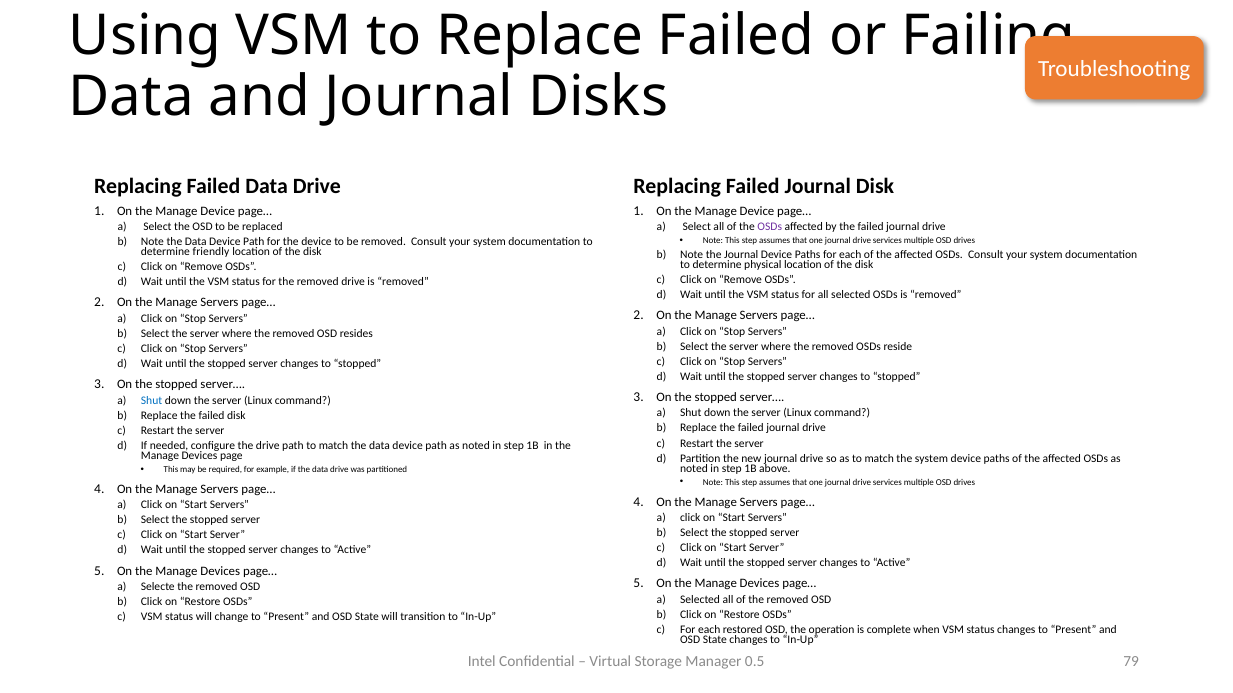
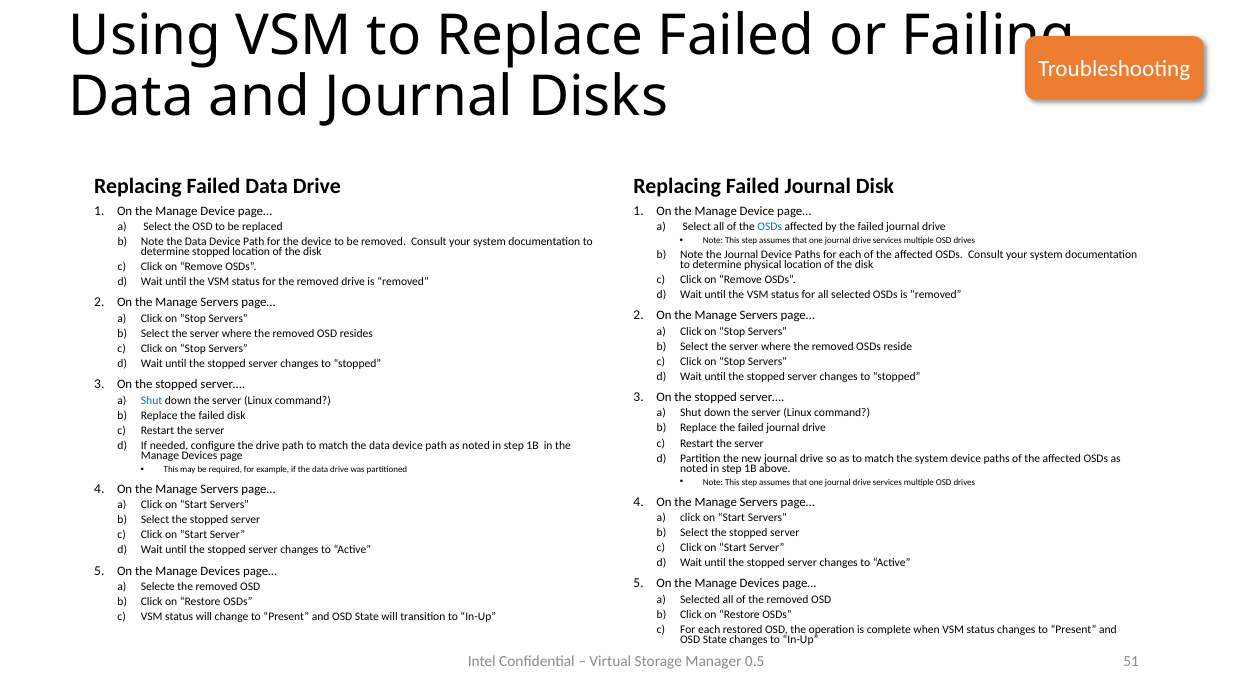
OSDs colour: purple -> blue (770, 227)
determine friendly: friendly -> stopped (211, 252)
79: 79 -> 51 (1131, 662)
